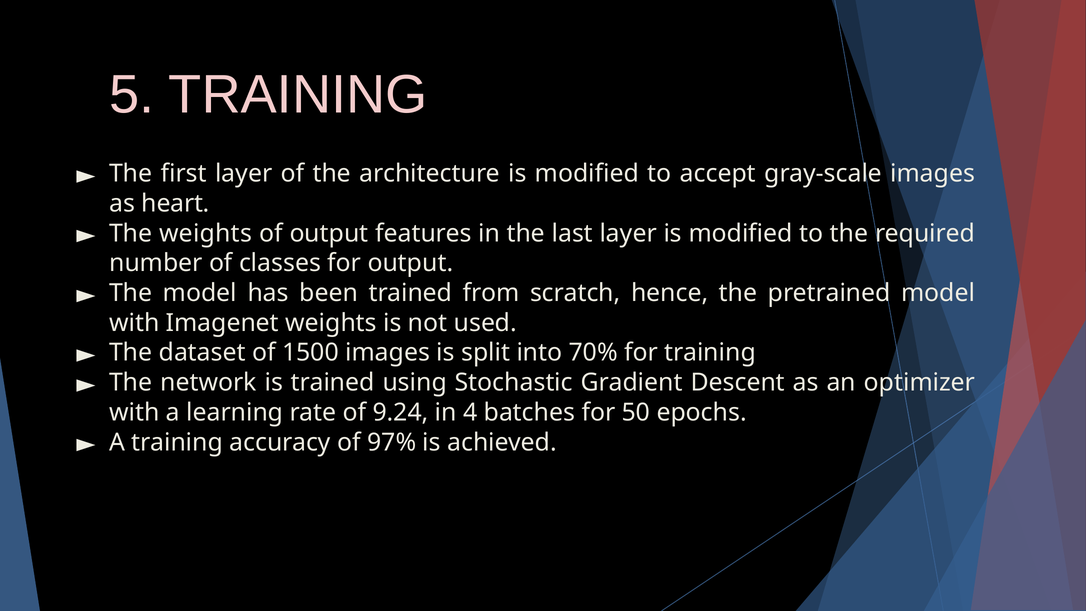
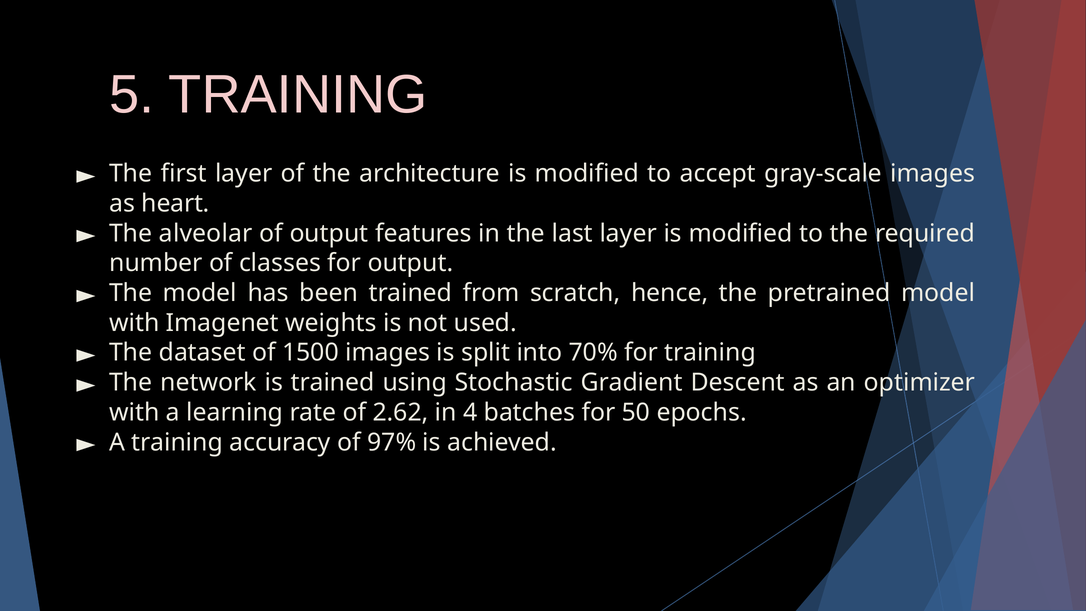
The weights: weights -> alveolar (206, 233)
9.24: 9.24 -> 2.62 (401, 412)
